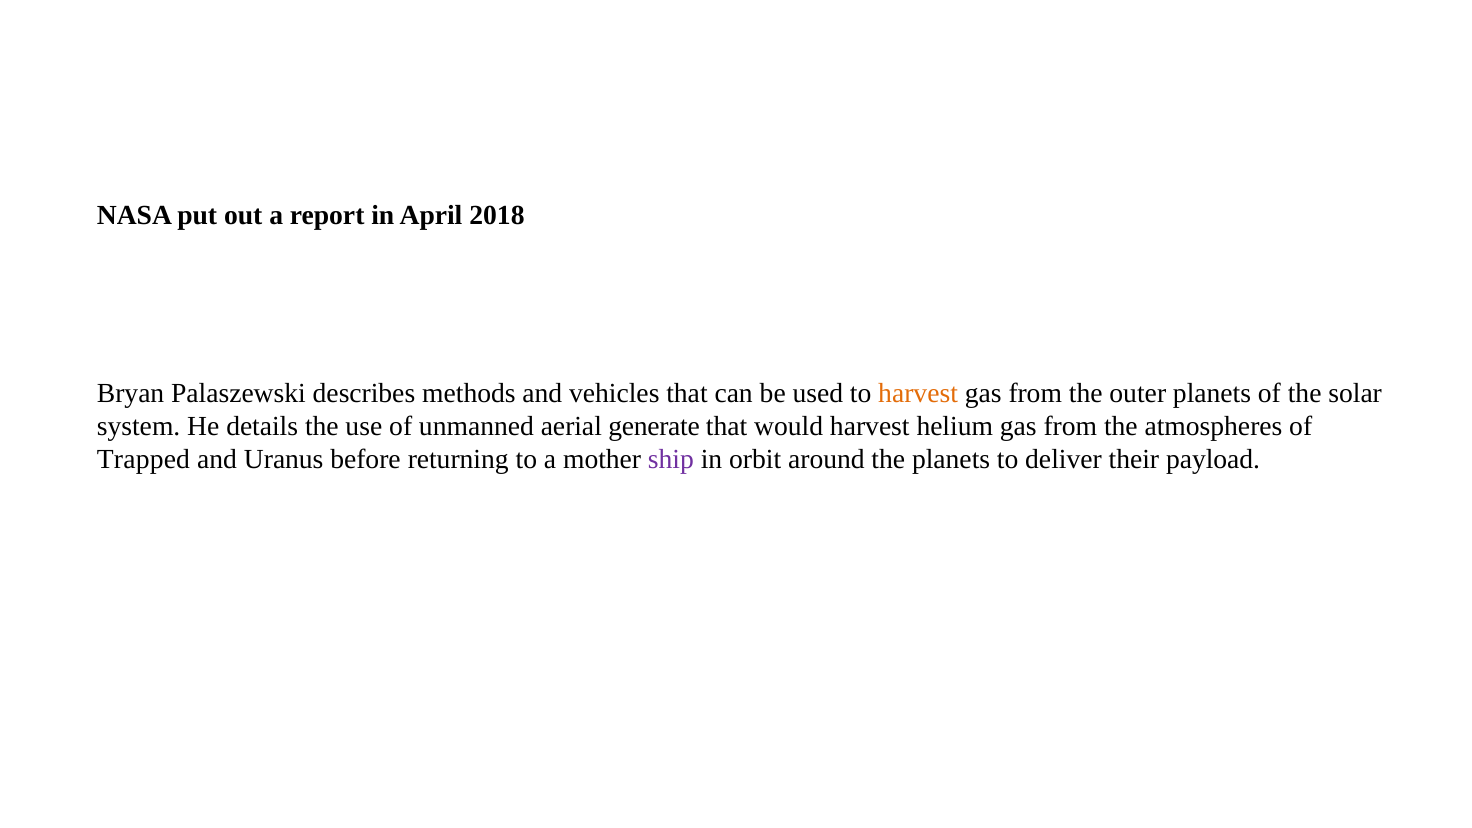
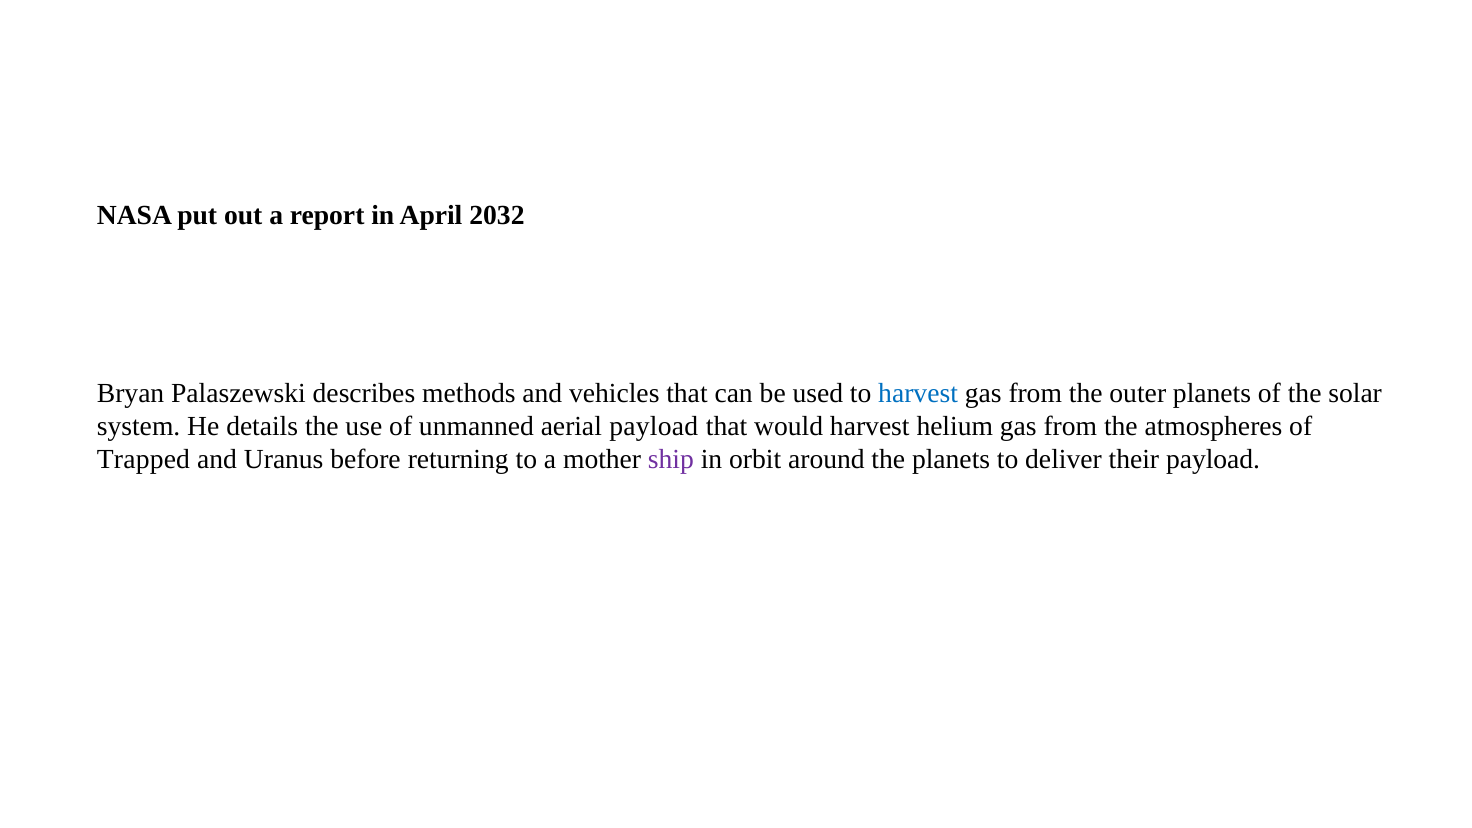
2018: 2018 -> 2032 (497, 215)
harvest colour: orange -> blue (918, 393)
aerial generate: generate -> payload (654, 427)
